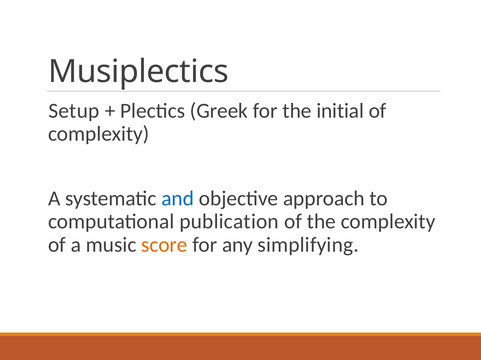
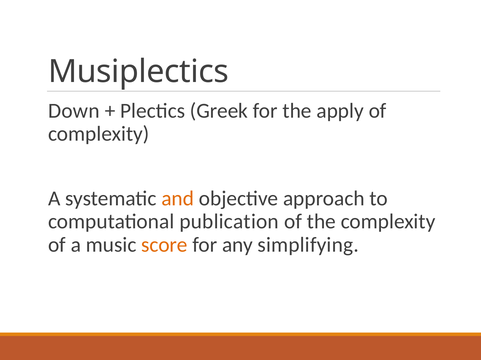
Setup: Setup -> Down (74, 111)
initial: initial -> apply (340, 111)
and colour: blue -> orange (178, 199)
